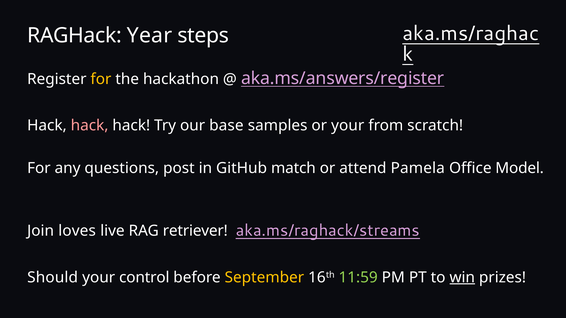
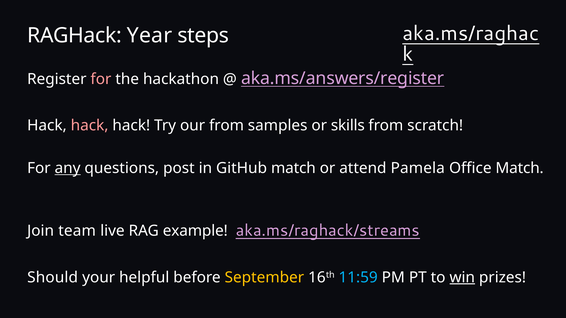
for colour: yellow -> pink (101, 79)
our base: base -> from (227, 125)
or your: your -> skills (348, 125)
any underline: none -> present (68, 168)
Office Model: Model -> Match (520, 168)
loves: loves -> team (77, 231)
retriever: retriever -> example (195, 231)
control: control -> helpful (144, 278)
11:59 colour: light green -> light blue (358, 278)
